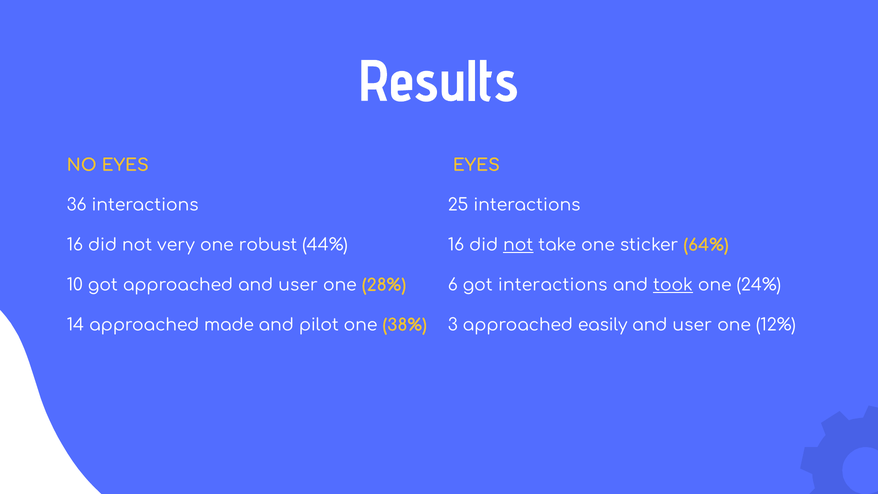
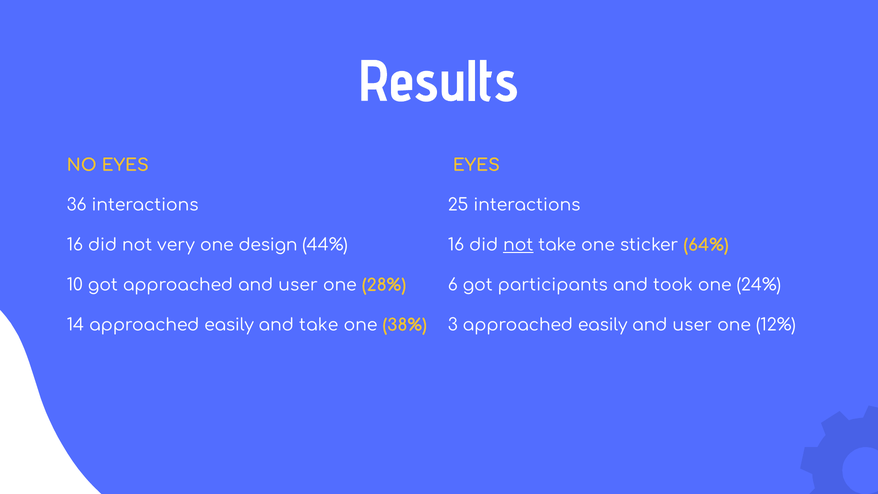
robust: robust -> design (268, 245)
got interactions: interactions -> participants (553, 285)
took underline: present -> none (673, 285)
14 approached made: made -> easily (229, 325)
and pilot: pilot -> take (319, 325)
